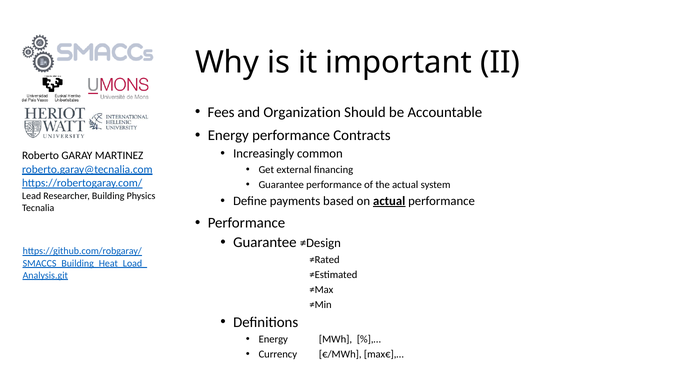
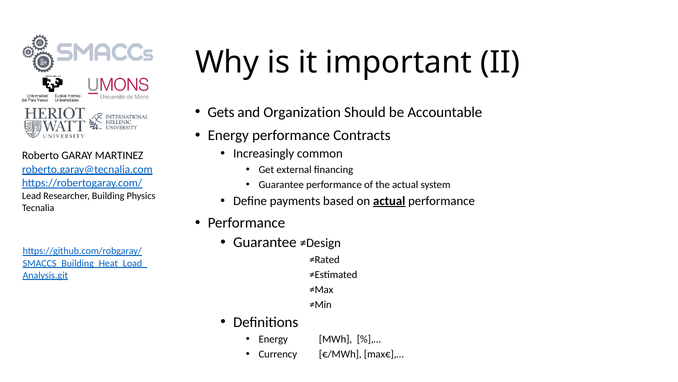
Fees: Fees -> Gets (221, 112)
